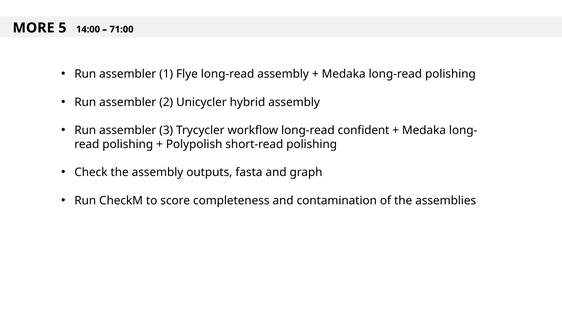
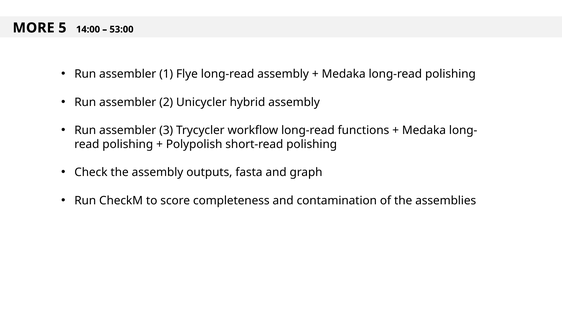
71:00: 71:00 -> 53:00 (122, 29)
confident: confident -> functions (363, 130)
